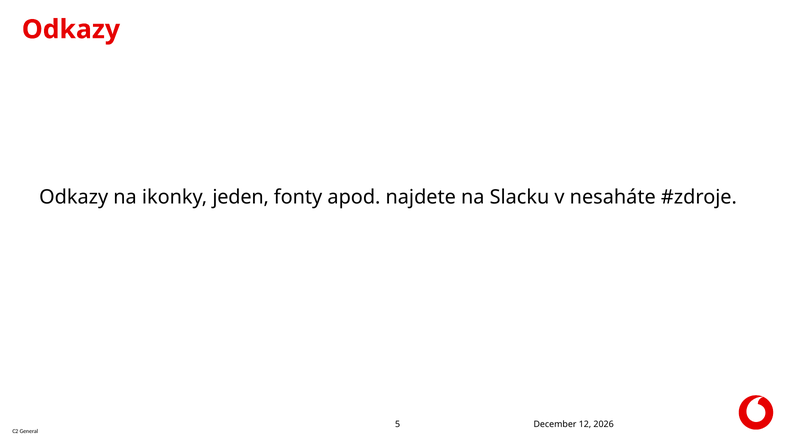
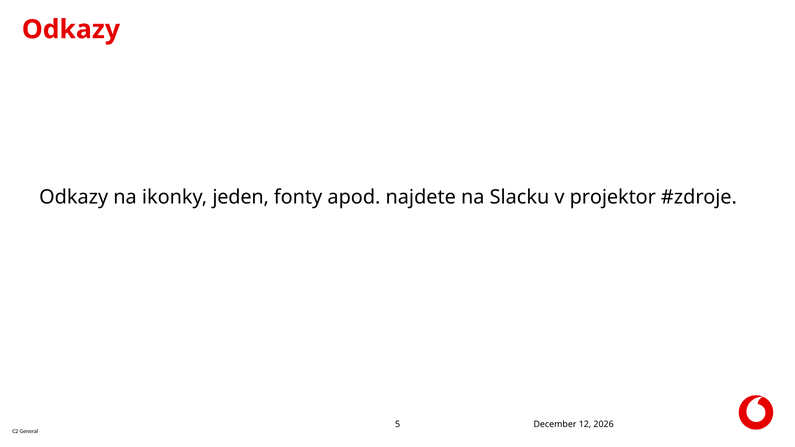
nesaháte: nesaháte -> projektor (613, 197)
